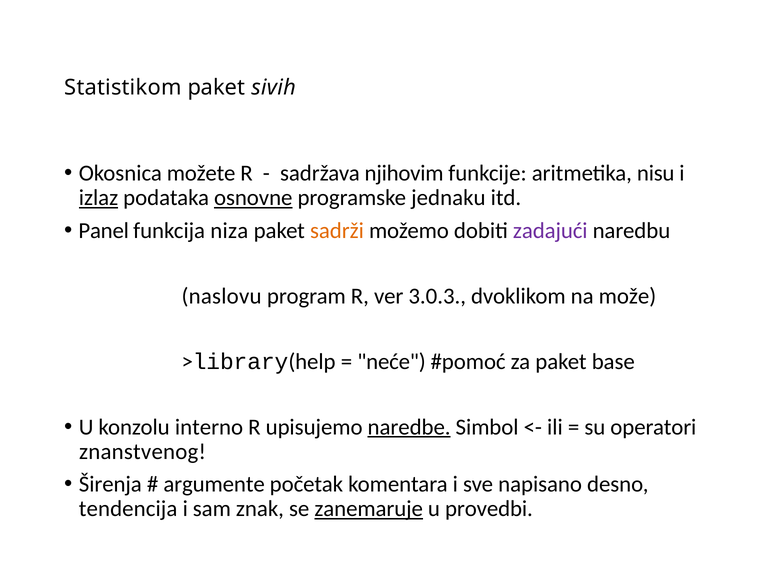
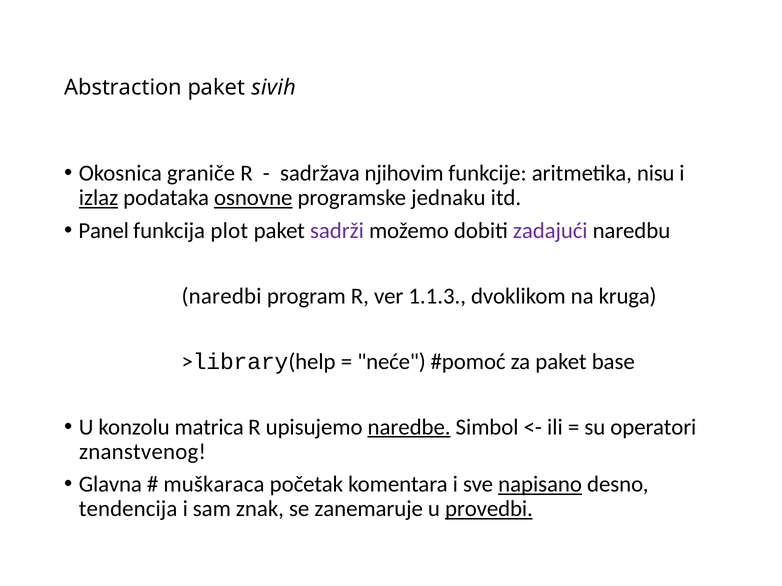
Statistikom: Statistikom -> Abstraction (123, 88)
možete: možete -> graniče (201, 173)
niza: niza -> plot (229, 231)
sadrži colour: orange -> purple (337, 231)
naslovu: naslovu -> naredbi (222, 296)
3.0.3: 3.0.3 -> 1.1.3 (437, 296)
može: može -> kruga (628, 296)
interno: interno -> matrica (209, 427)
Širenja: Širenja -> Glavna (110, 485)
argumente: argumente -> muškaraca (214, 485)
napisano underline: none -> present (540, 485)
zanemaruje underline: present -> none (369, 509)
provedbi underline: none -> present (489, 509)
